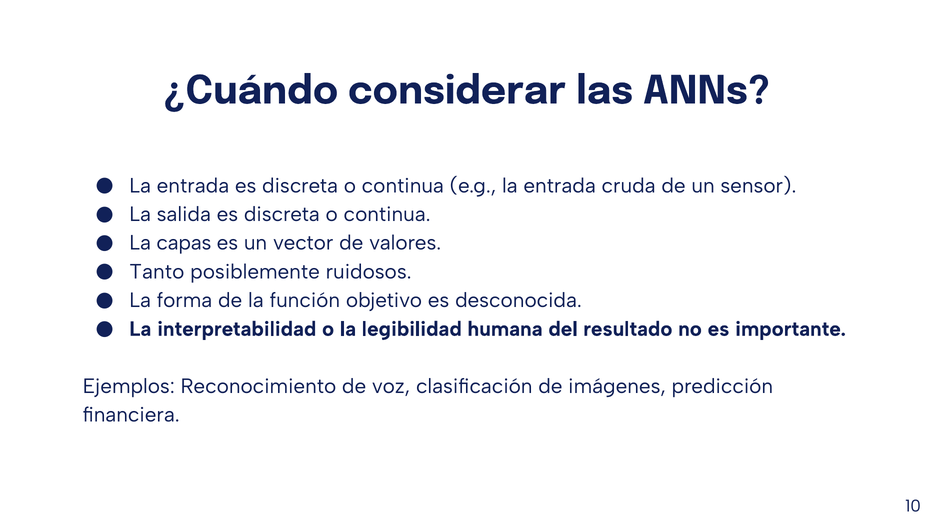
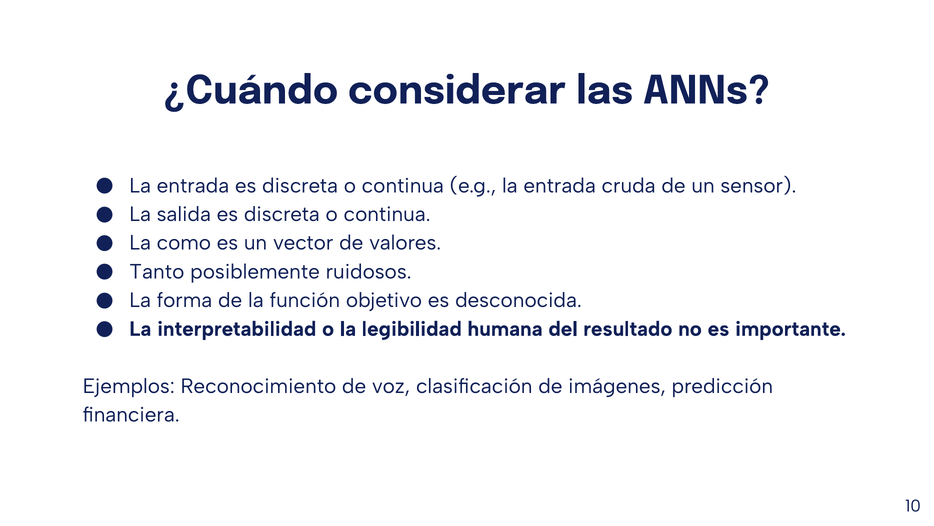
capas: capas -> como (184, 243)
